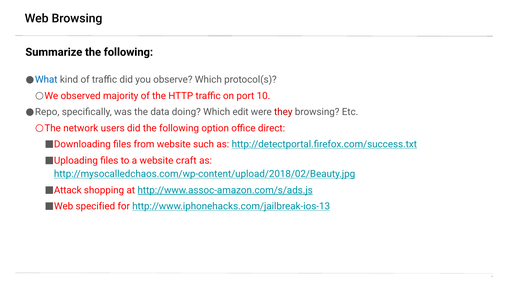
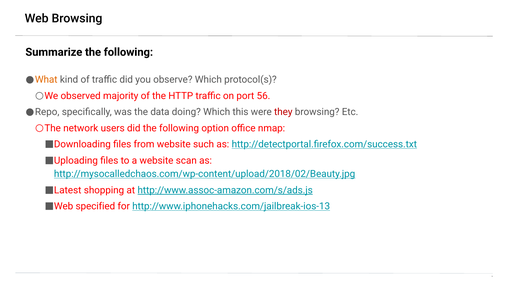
What colour: blue -> orange (46, 80)
port 10: 10 -> 56 (263, 96)
edit: edit -> this (240, 112)
direct: direct -> nmap (272, 128)
craft: craft -> scan (186, 160)
Attack: Attack -> Latest (68, 190)
